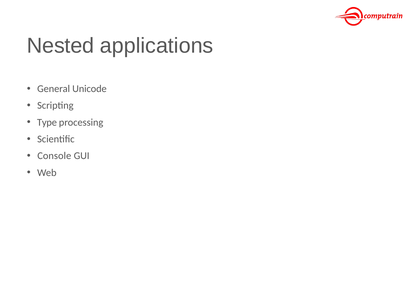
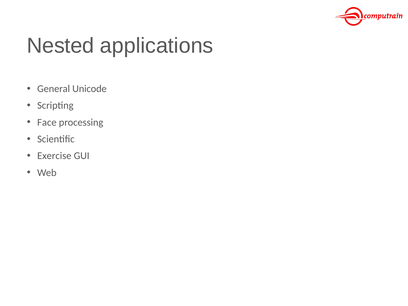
Type: Type -> Face (47, 122)
Console: Console -> Exercise (54, 156)
